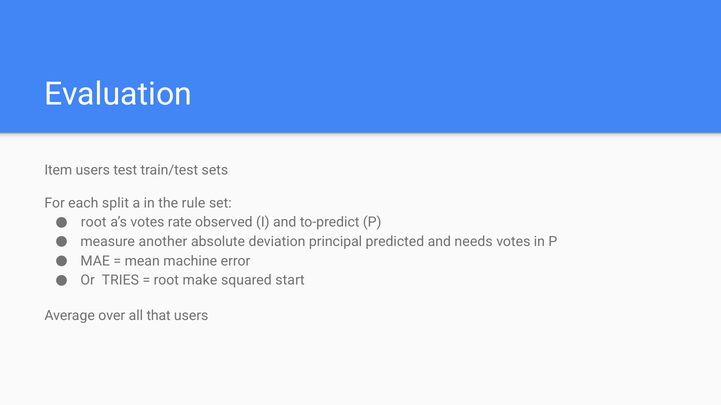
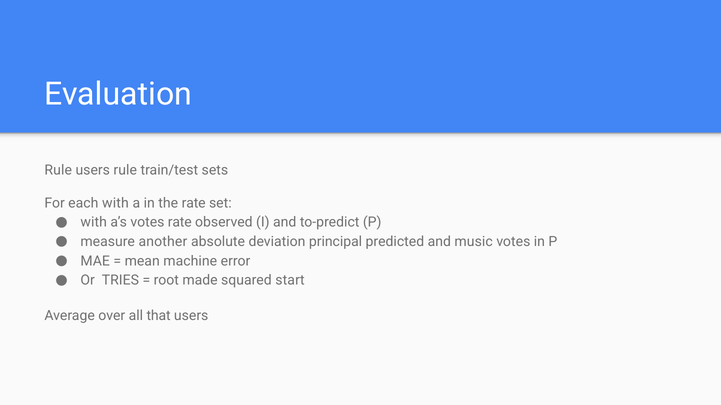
Item: Item -> Rule (58, 170)
users test: test -> rule (125, 170)
each split: split -> with (115, 203)
the rule: rule -> rate (194, 203)
root: root -> with (94, 223)
needs: needs -> music (474, 242)
make: make -> made (200, 281)
